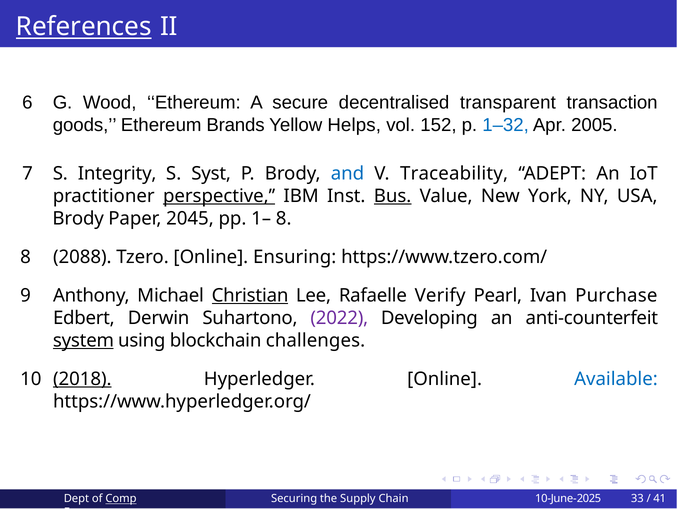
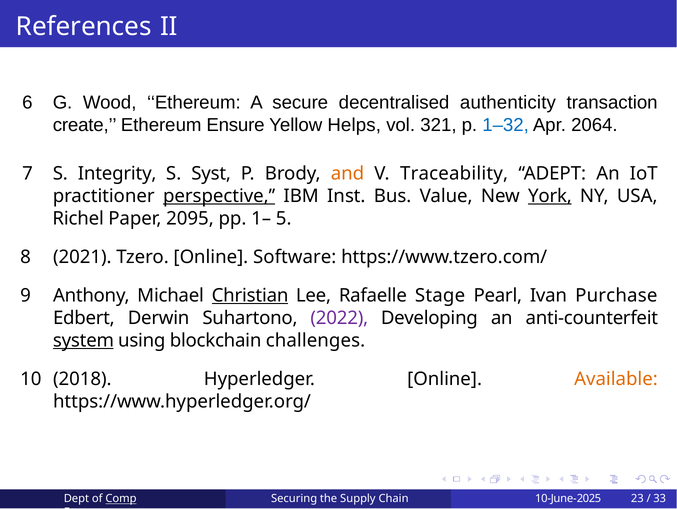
References underline: present -> none (84, 27)
transparent: transparent -> authenticity (508, 102)
goods: goods -> create (85, 125)
Brands: Brands -> Ensure (235, 125)
152: 152 -> 321 (438, 125)
2005: 2005 -> 2064 (594, 125)
and colour: blue -> orange (347, 173)
Bus underline: present -> none (393, 196)
York underline: none -> present (550, 196)
Brody: Brody -> Richel (78, 218)
2045: 2045 -> 2095 (190, 218)
1– 8: 8 -> 5 (284, 218)
2088: 2088 -> 2021 (82, 257)
Ensuring: Ensuring -> Software (295, 257)
Verify: Verify -> Stage (440, 295)
2018 underline: present -> none (82, 378)
Available colour: blue -> orange (616, 378)
33: 33 -> 23 (637, 498)
41: 41 -> 33 (660, 498)
